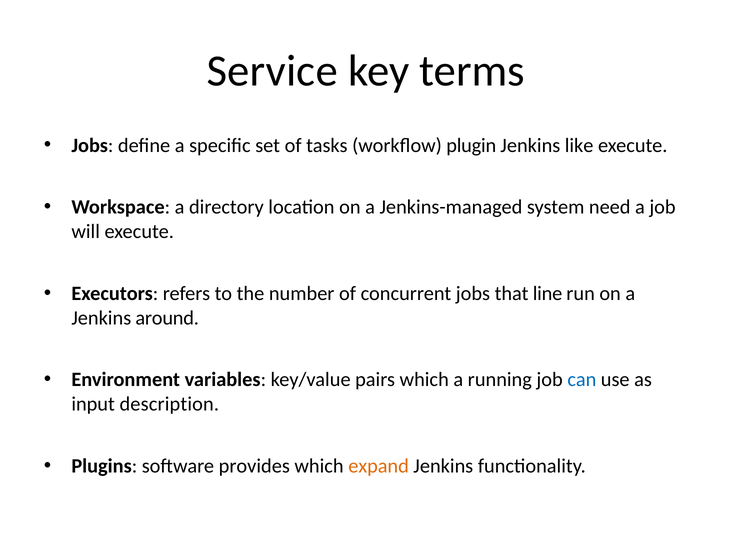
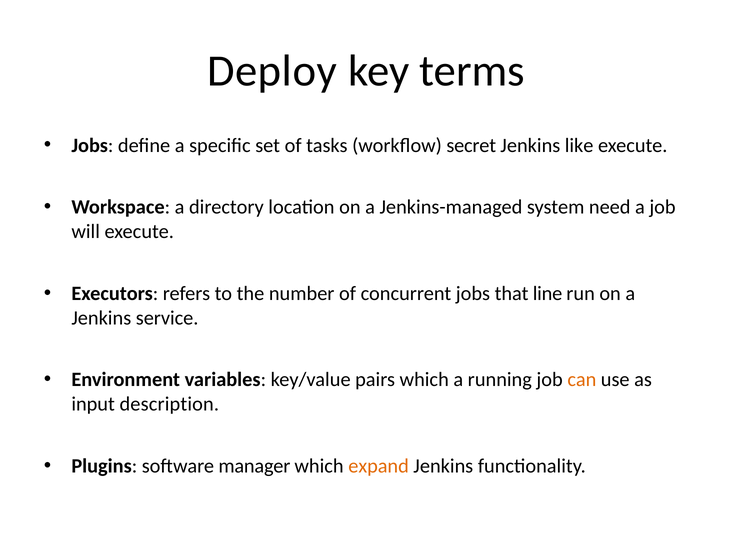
Service: Service -> Deploy (272, 71)
plugin: plugin -> secret (471, 145)
around: around -> service (167, 318)
can colour: blue -> orange (582, 380)
provides: provides -> manager (254, 466)
